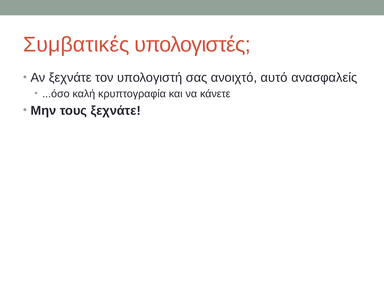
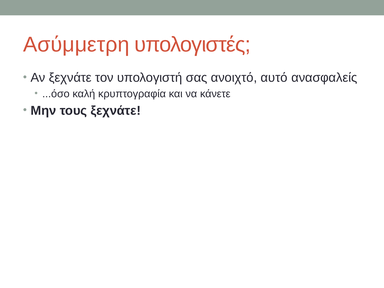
Συμβατικές: Συμβατικές -> Ασύμμετρη (76, 45)
